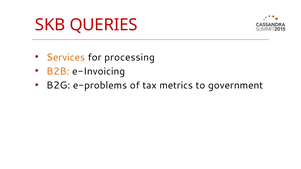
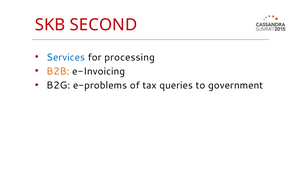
QUERIES: QUERIES -> SECOND (103, 25)
Services colour: orange -> blue (66, 57)
metrics: metrics -> queries (176, 85)
